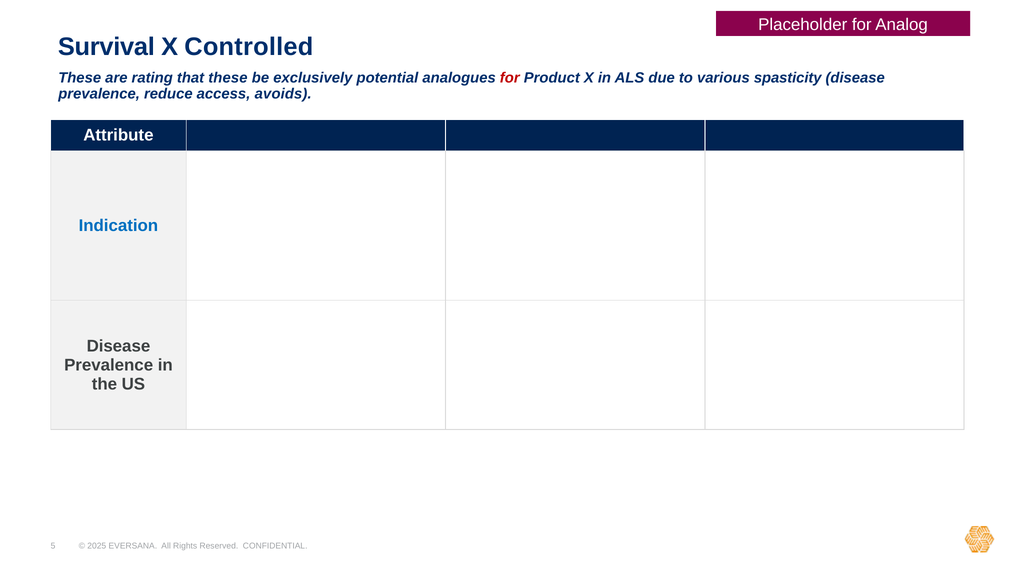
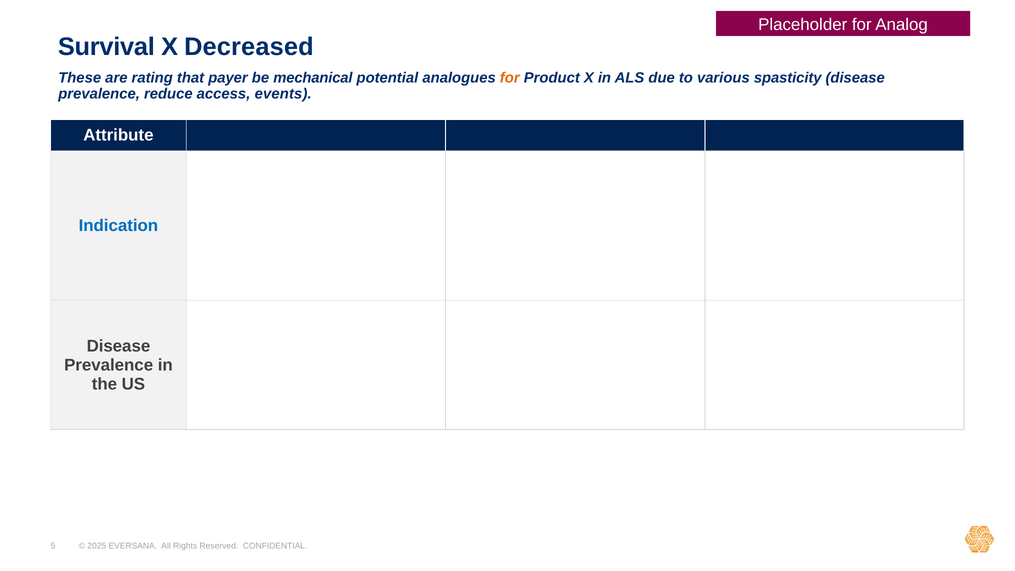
Controlled: Controlled -> Decreased (249, 47)
that these: these -> payer (228, 78)
exclusively: exclusively -> mechanical (313, 78)
for colour: red -> orange (510, 78)
avoids: avoids -> events (283, 94)
